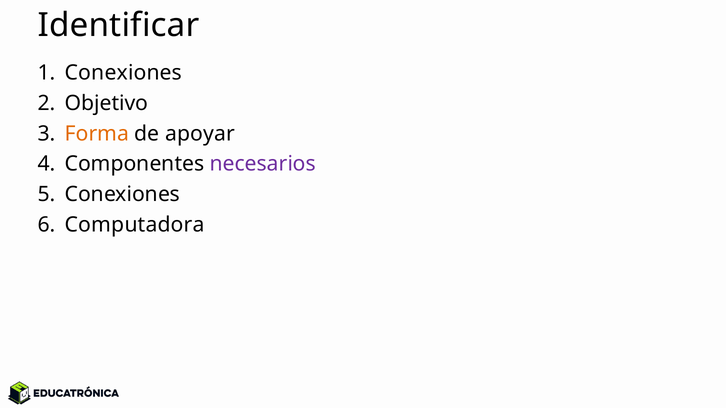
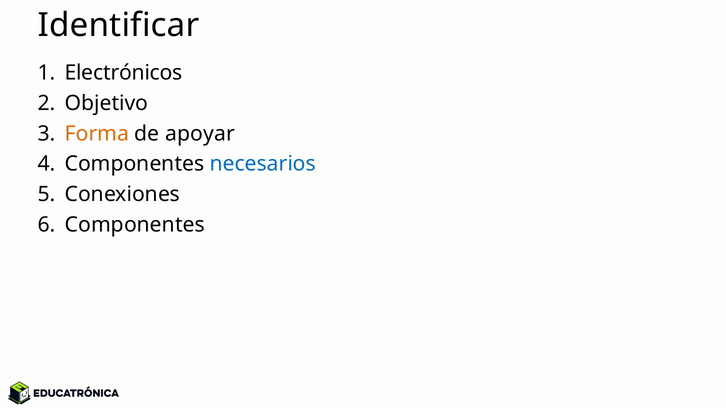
Conexiones: Conexiones -> Electrónicos (124, 73)
necesarios colour: purple -> blue (263, 164)
Computadora: Computadora -> Componentes (135, 225)
